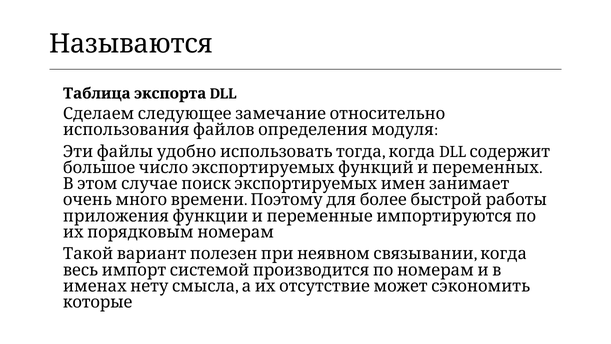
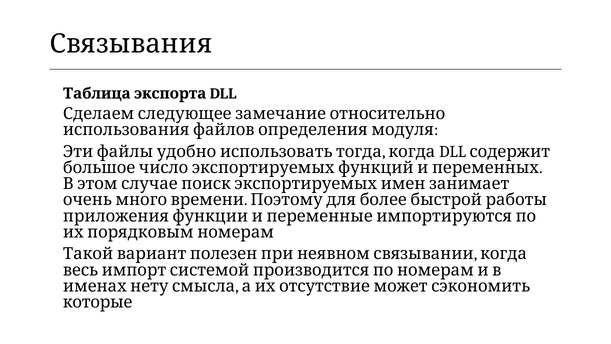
Называются: Называются -> Связывания (131, 44)
